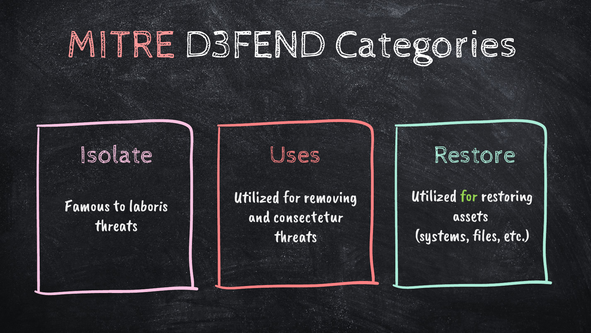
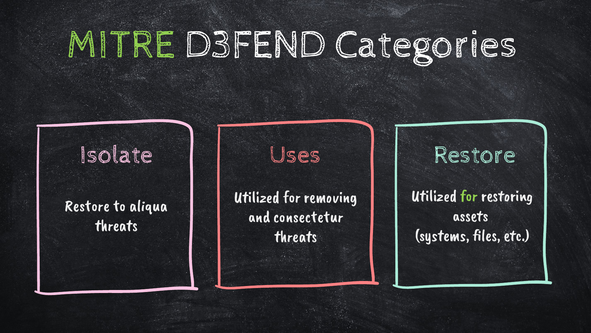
MITRE colour: pink -> light green (121, 44)
Famous: Famous -> Restore (87, 205)
laboris: laboris -> aliqua (149, 205)
